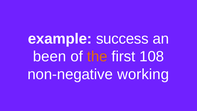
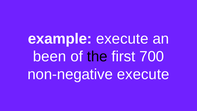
example success: success -> execute (122, 39)
the colour: orange -> black (97, 56)
108: 108 -> 700 (152, 56)
non-negative working: working -> execute (143, 74)
